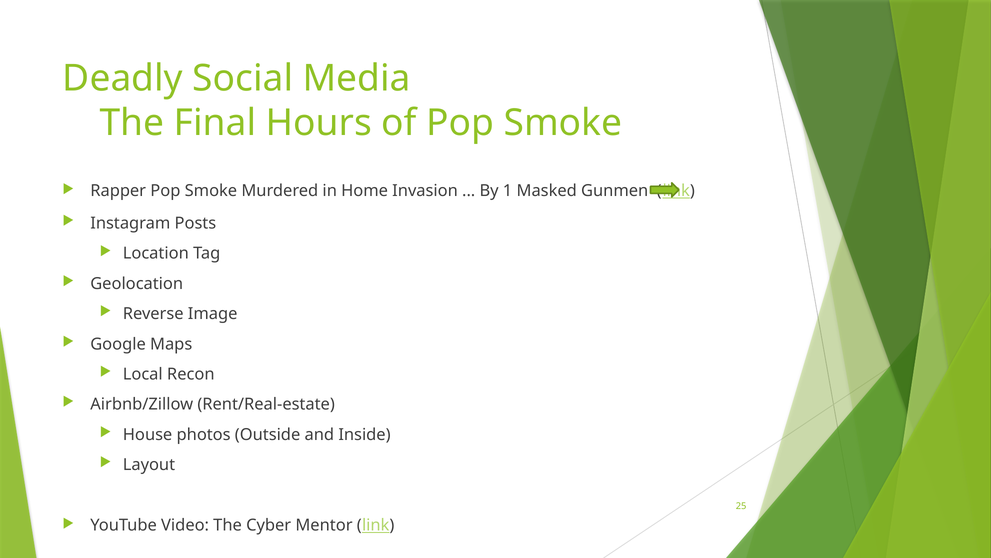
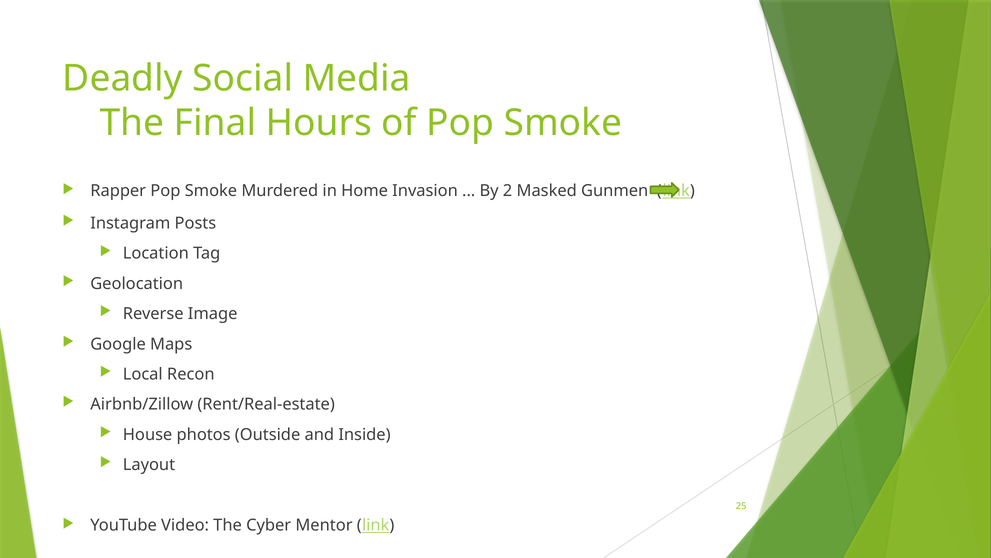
1: 1 -> 2 (508, 190)
